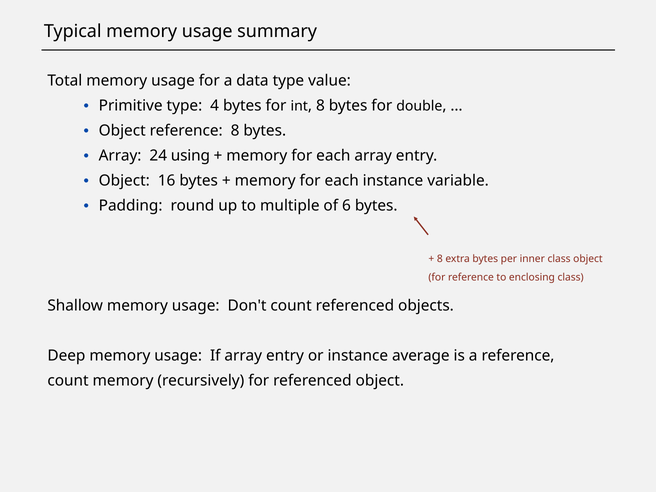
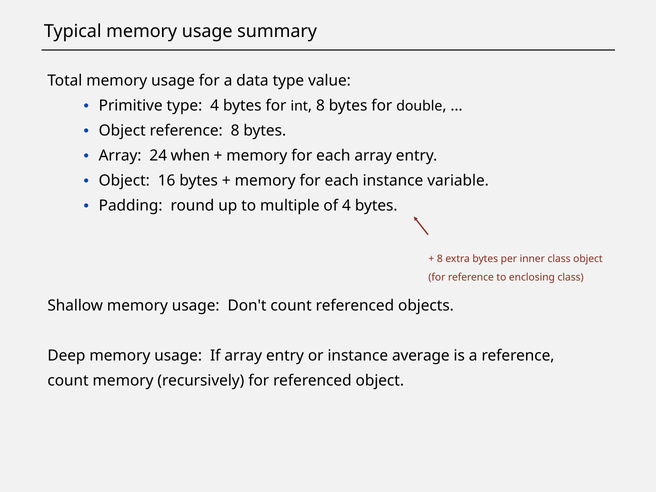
using: using -> when (190, 156)
of 6: 6 -> 4 (346, 206)
